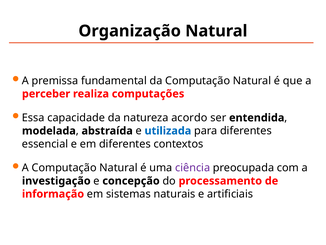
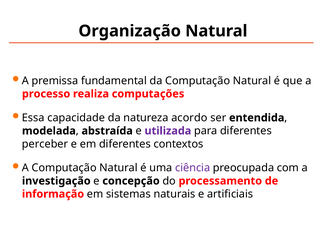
perceber: perceber -> processo (46, 94)
utilizada colour: blue -> purple (168, 131)
essencial: essencial -> perceber (45, 144)
